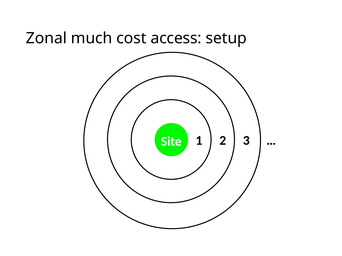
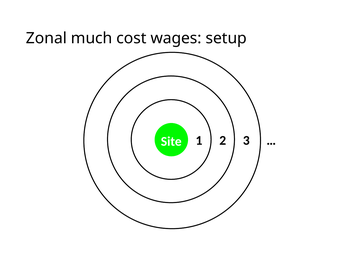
access: access -> wages (176, 38)
